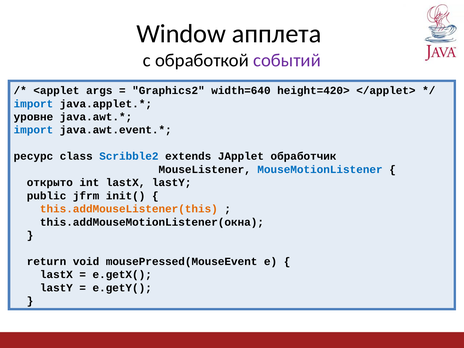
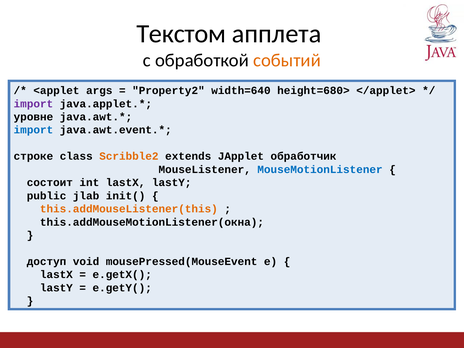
Window: Window -> Текстом (181, 34)
событий colour: purple -> orange (287, 60)
Graphics2: Graphics2 -> Property2 (168, 91)
height=420>: height=420> -> height=680> (313, 91)
import colour: blue -> purple (33, 104)
ресурс: ресурс -> строке (33, 156)
Scribble2 colour: blue -> orange (129, 156)
открыто: открыто -> состоит (50, 183)
jfrm: jfrm -> jlab (86, 196)
return: return -> доступ (47, 262)
